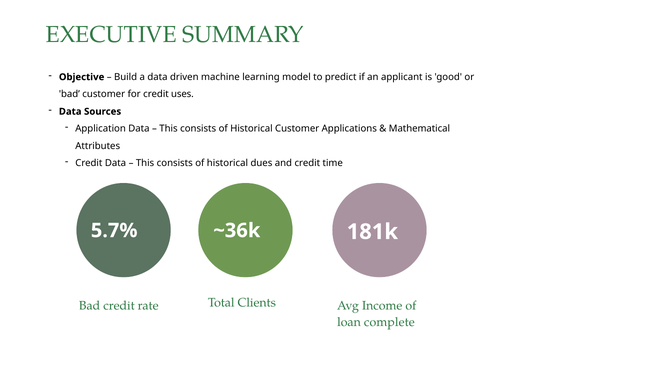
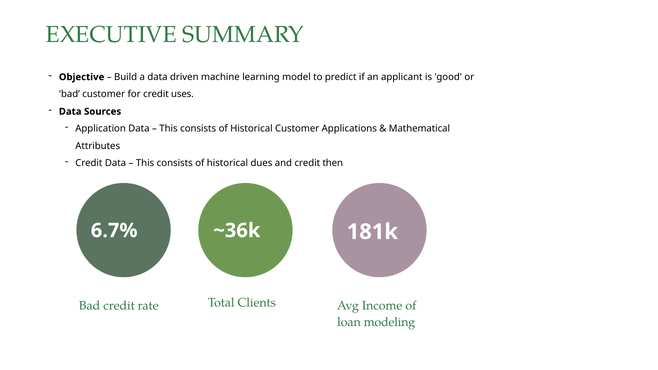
time: time -> then (333, 163)
5.7%: 5.7% -> 6.7% (114, 231)
complete: complete -> modeling (389, 322)
